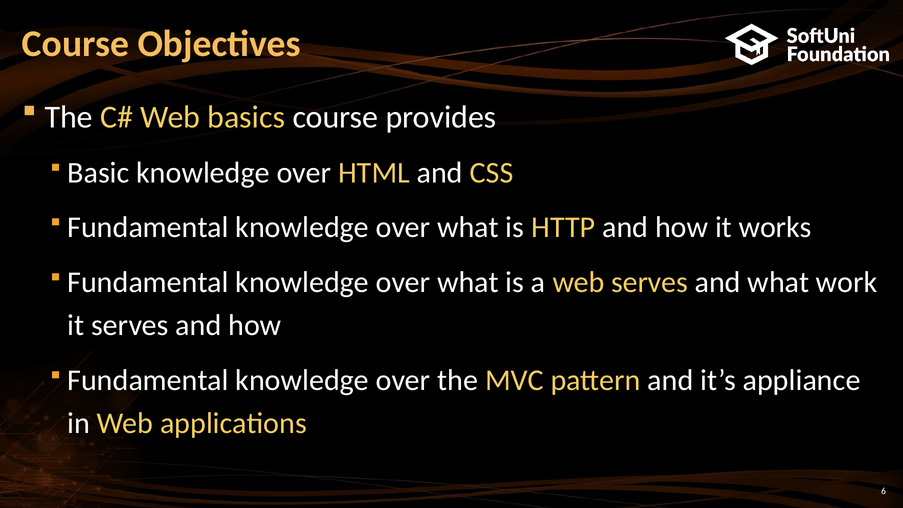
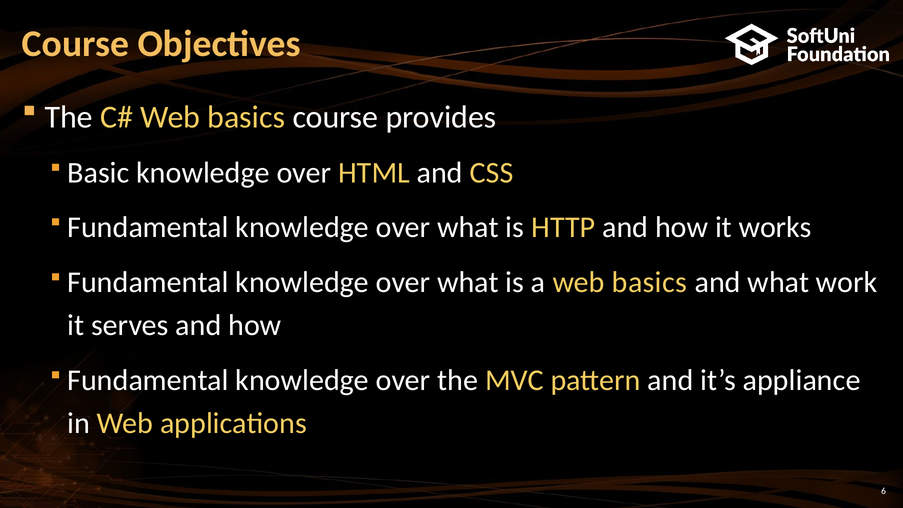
a web serves: serves -> basics (649, 282)
